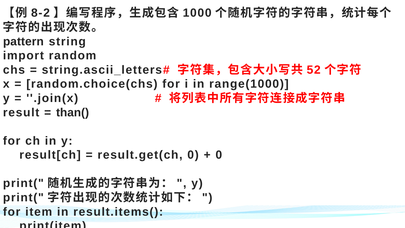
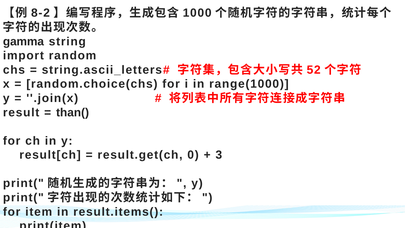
pattern: pattern -> gamma (23, 41)
0: 0 -> 3 (219, 155)
